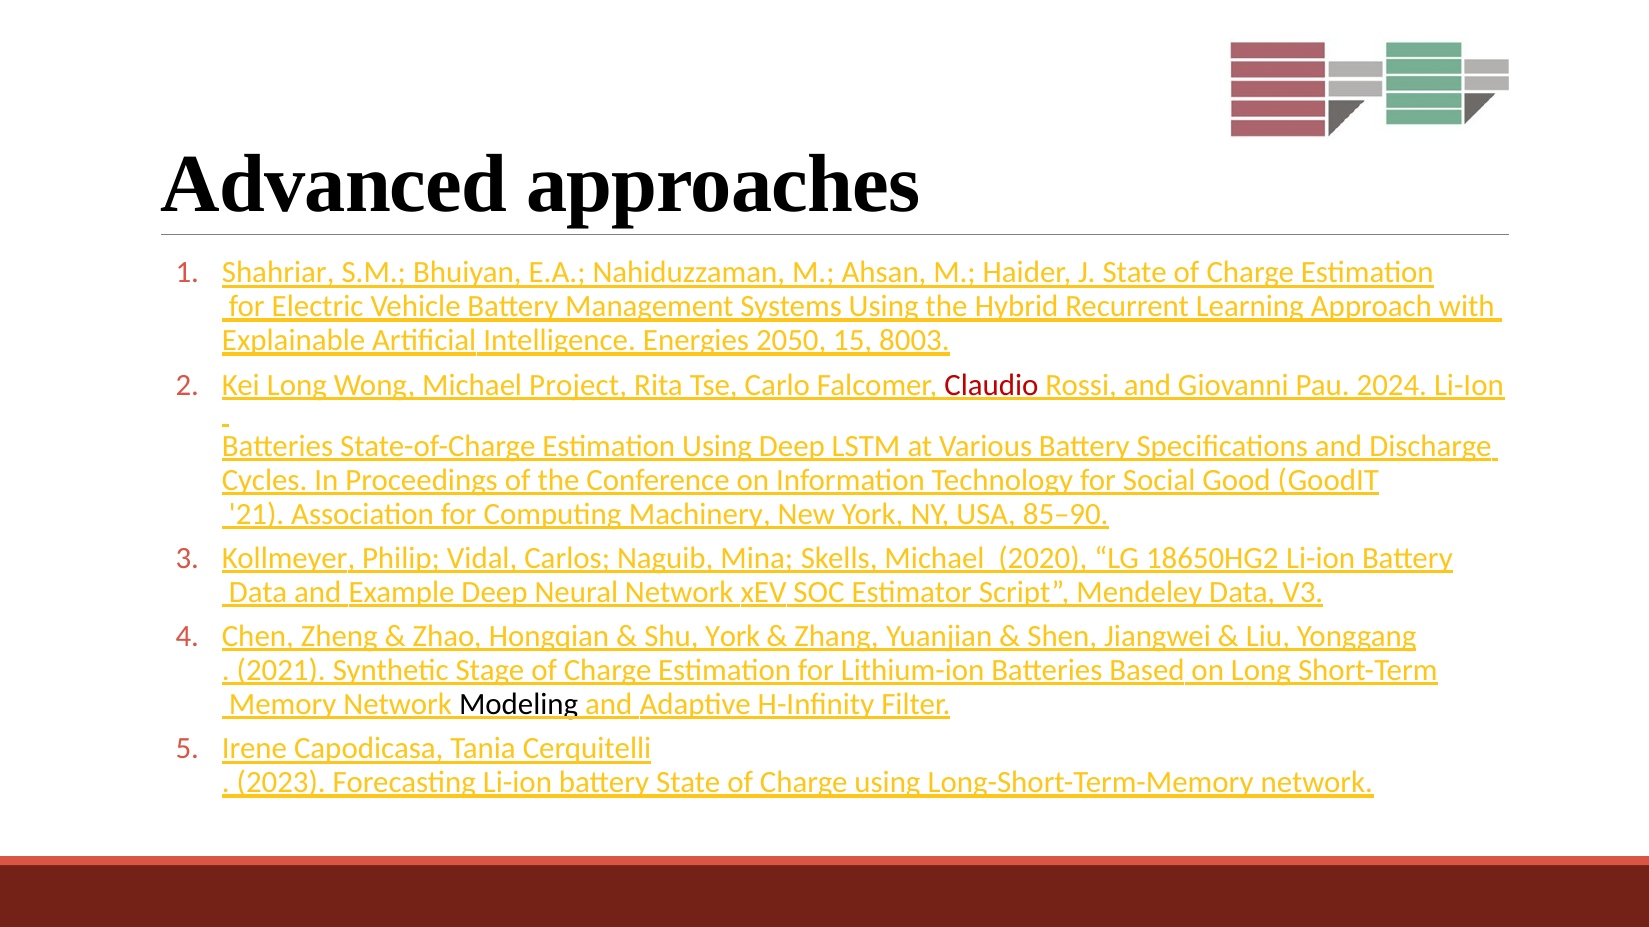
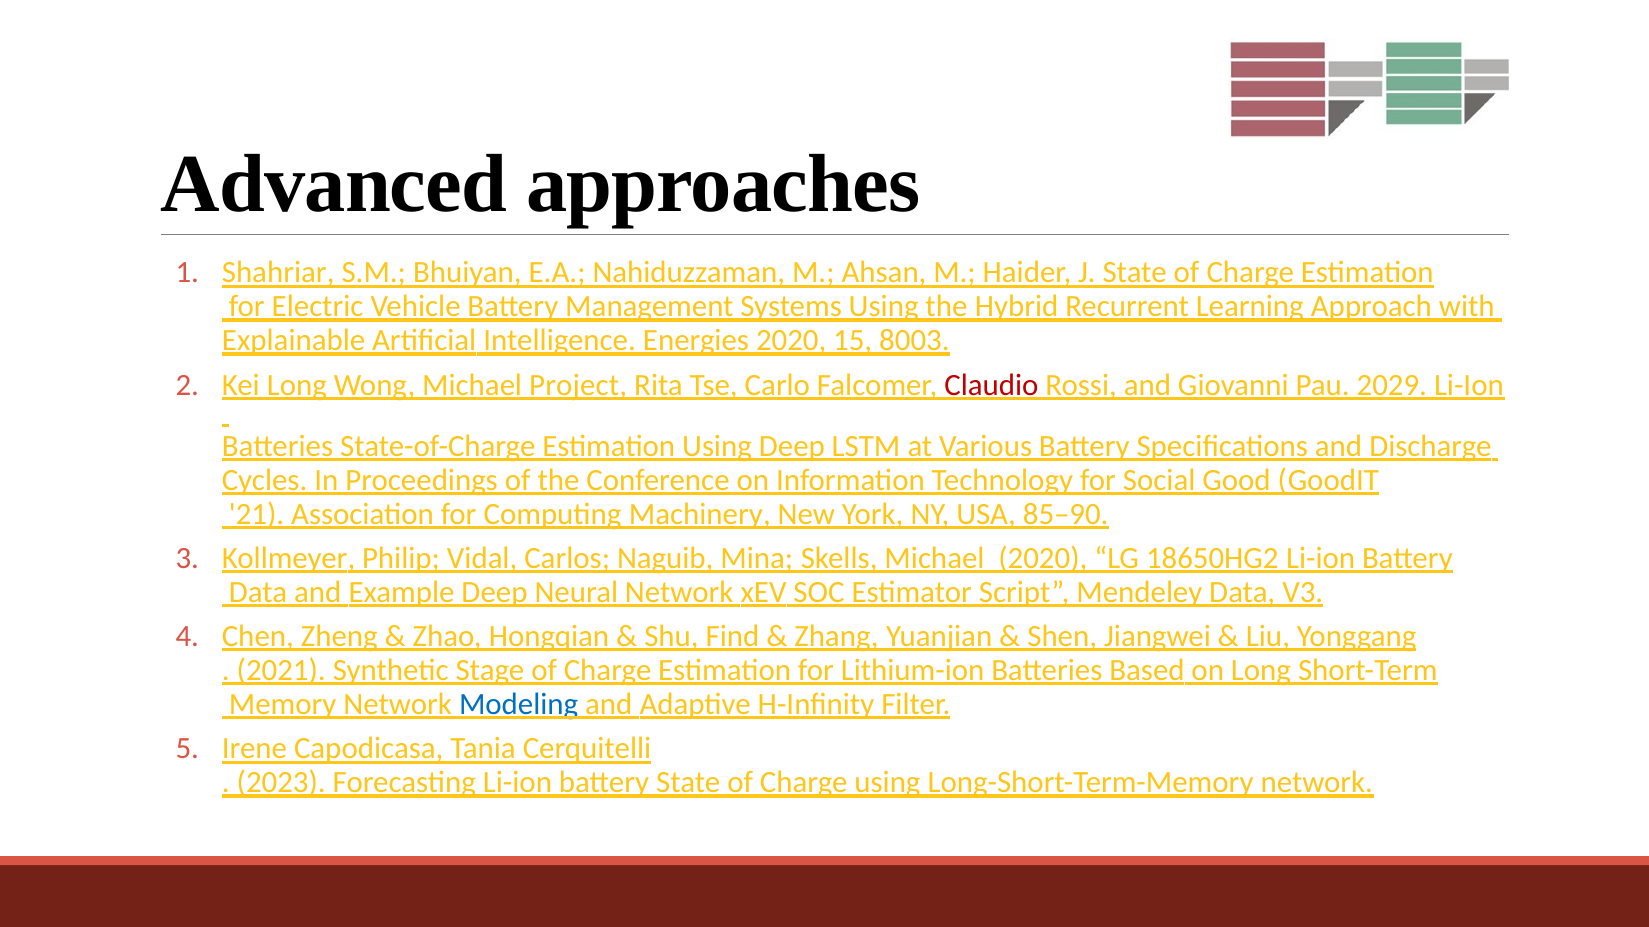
Energies 2050: 2050 -> 2020 (791, 341)
2024: 2024 -> 2029 (1392, 385)
Shu York: York -> Find (732, 637)
Modeling colour: black -> blue (519, 705)
